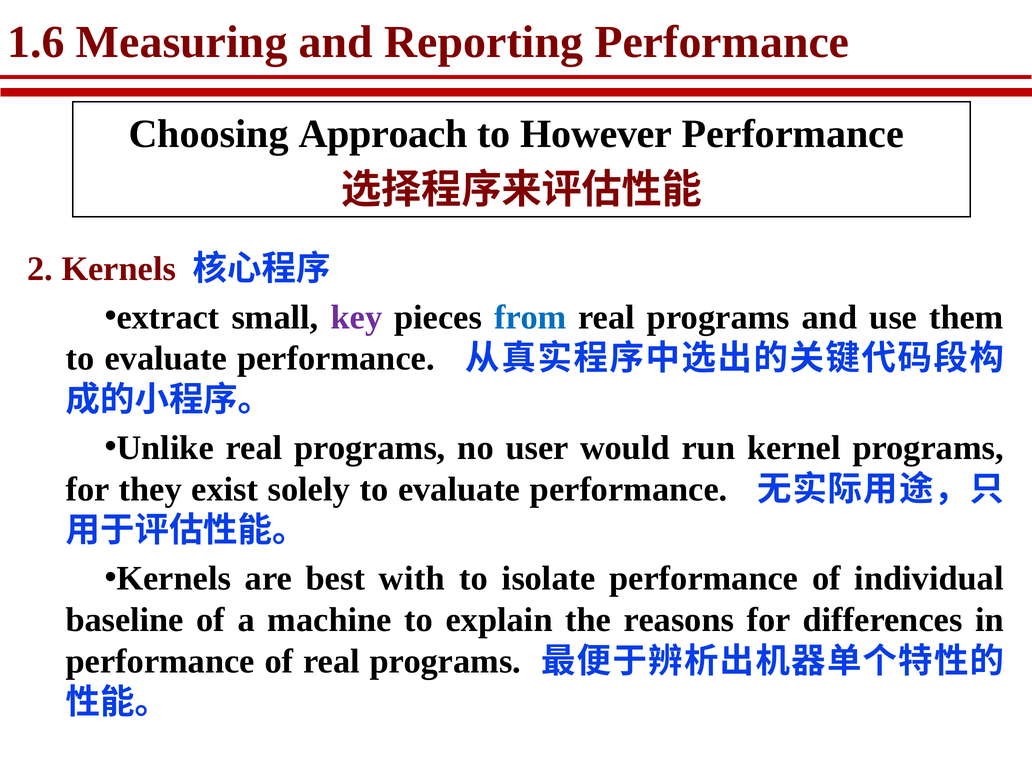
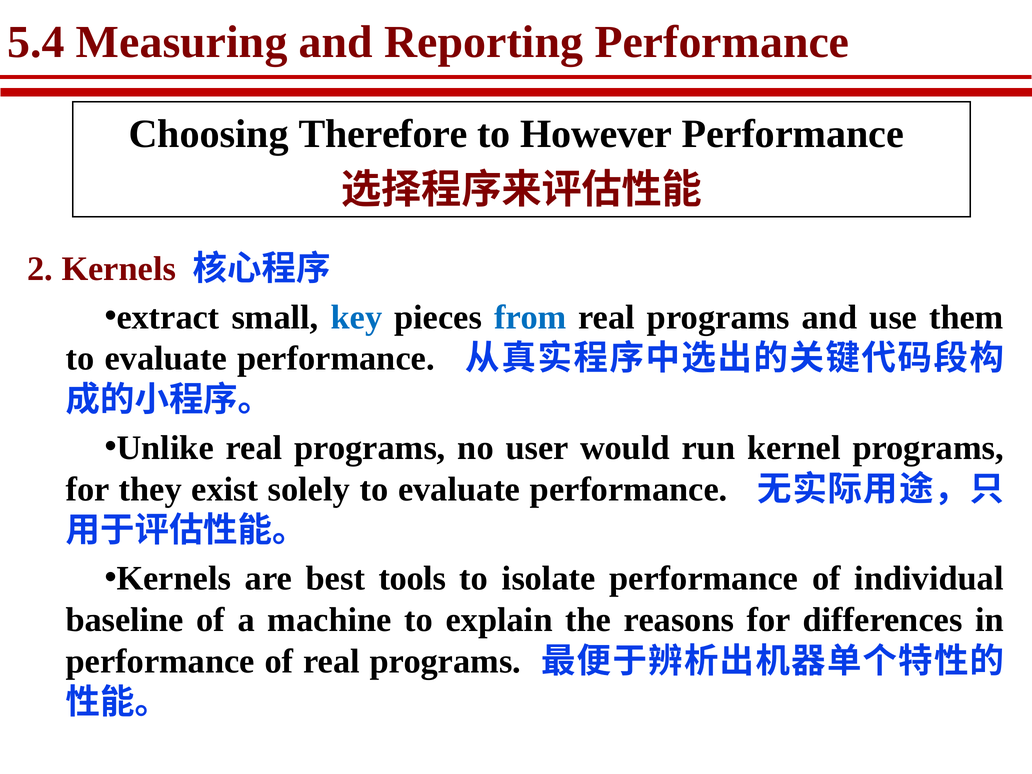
1.6: 1.6 -> 5.4 (36, 42)
Approach: Approach -> Therefore (383, 134)
key colour: purple -> blue (356, 317)
with: with -> tools (412, 579)
